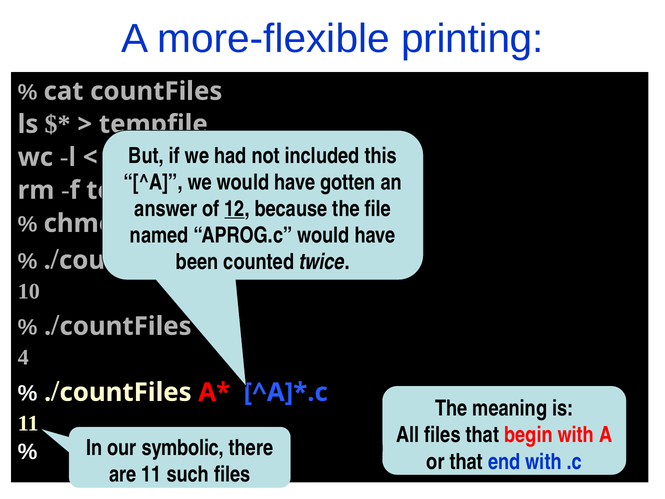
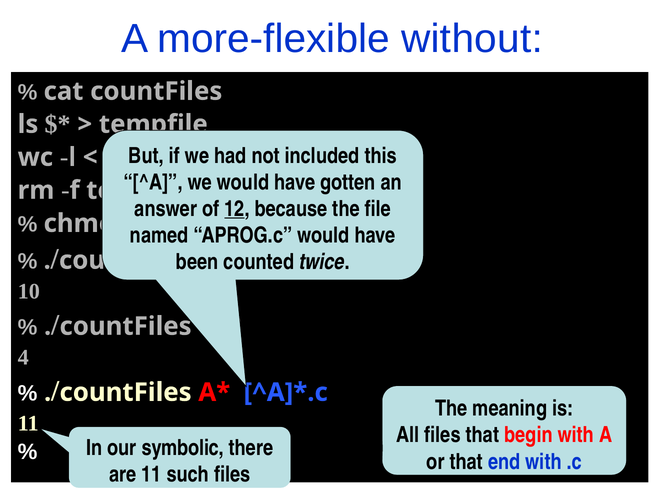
printing: printing -> without (472, 39)
